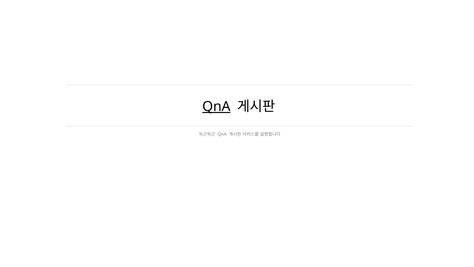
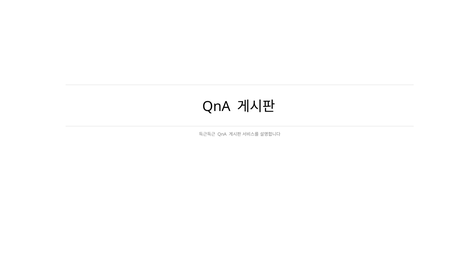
QnA underline: present -> none (216, 106)
